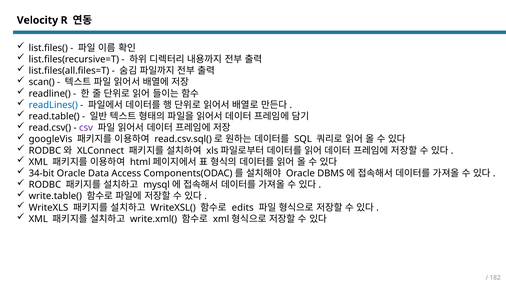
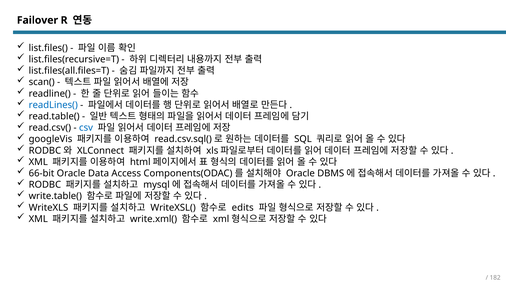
Velocity: Velocity -> Failover (37, 20)
csv colour: purple -> blue (86, 128)
34-bit: 34-bit -> 66-bit (42, 173)
